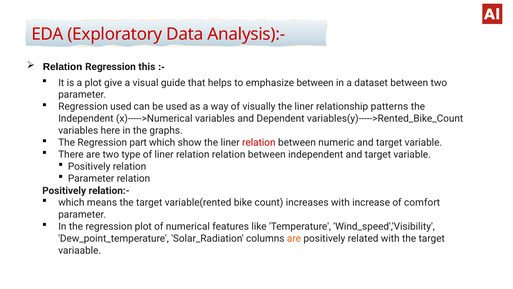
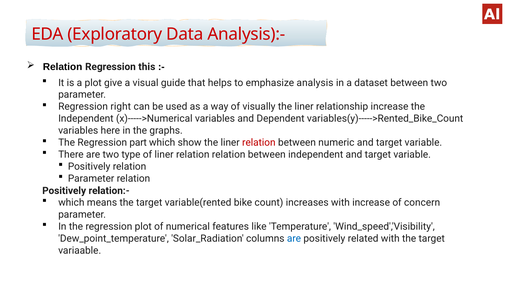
emphasize between: between -> analysis (315, 83)
Regression used: used -> right (121, 107)
relationship patterns: patterns -> increase (390, 107)
comfort: comfort -> concern (422, 202)
are colour: orange -> blue (294, 238)
